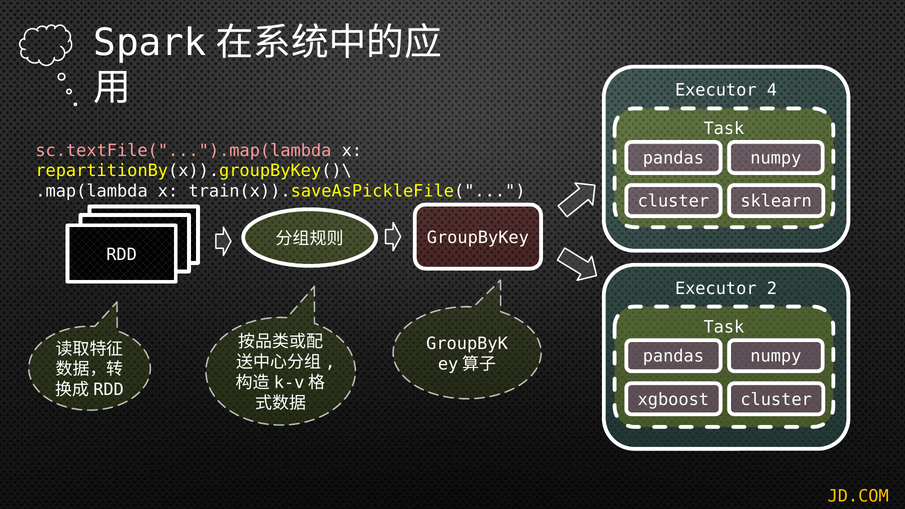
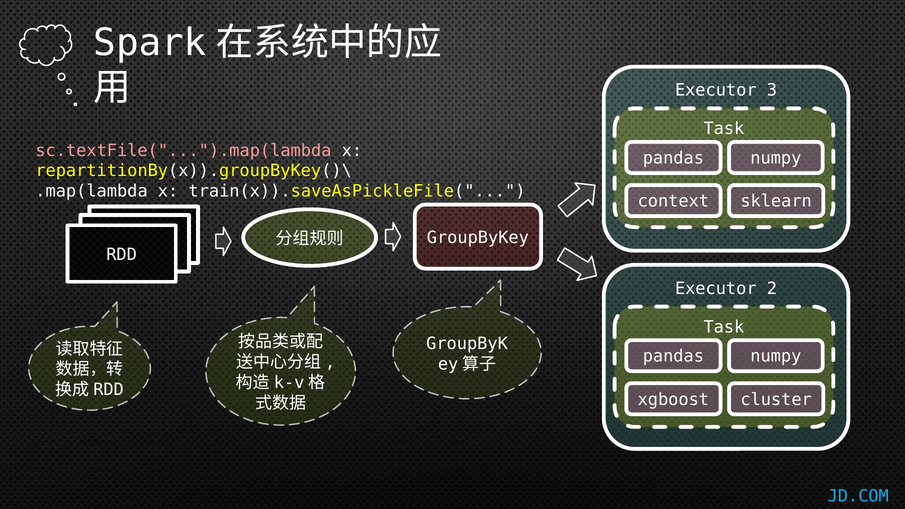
4: 4 -> 3 (772, 90)
cluster: cluster -> context (673, 201)
JD.COM colour: yellow -> light blue (858, 496)
